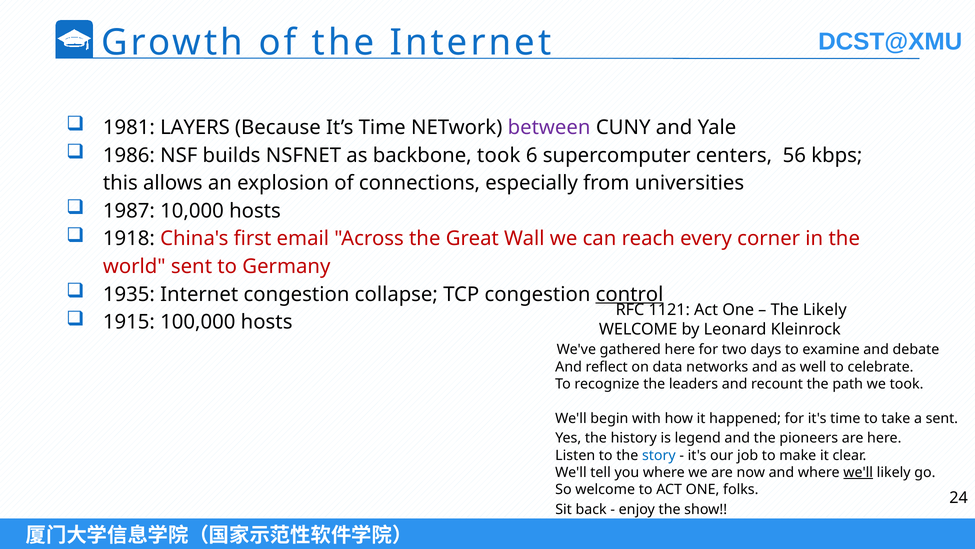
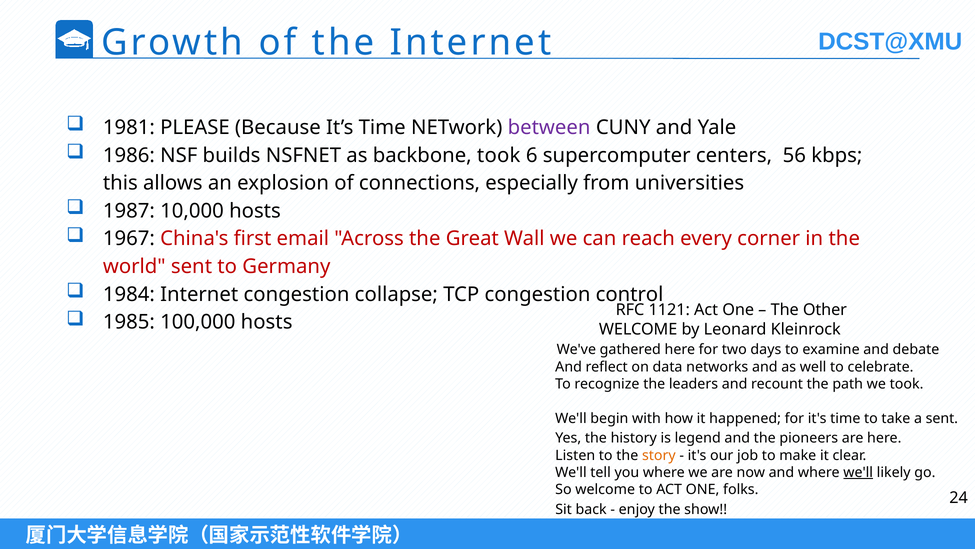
LAYERS: LAYERS -> PLEASE (195, 127)
1918: 1918 -> 1967 (129, 239)
1935: 1935 -> 1984 (129, 294)
control underline: present -> none (630, 294)
The Likely: Likely -> Other (825, 310)
1915: 1915 -> 1985 (129, 322)
story colour: blue -> orange (659, 455)
